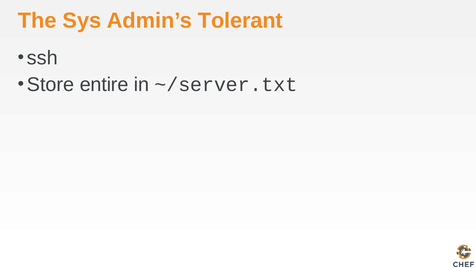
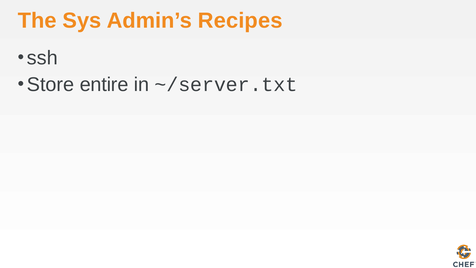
Tolerant: Tolerant -> Recipes (240, 21)
